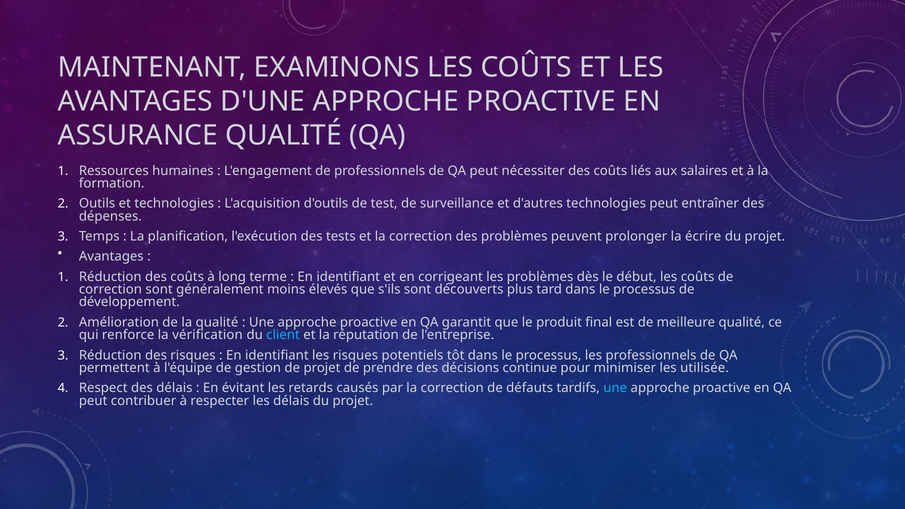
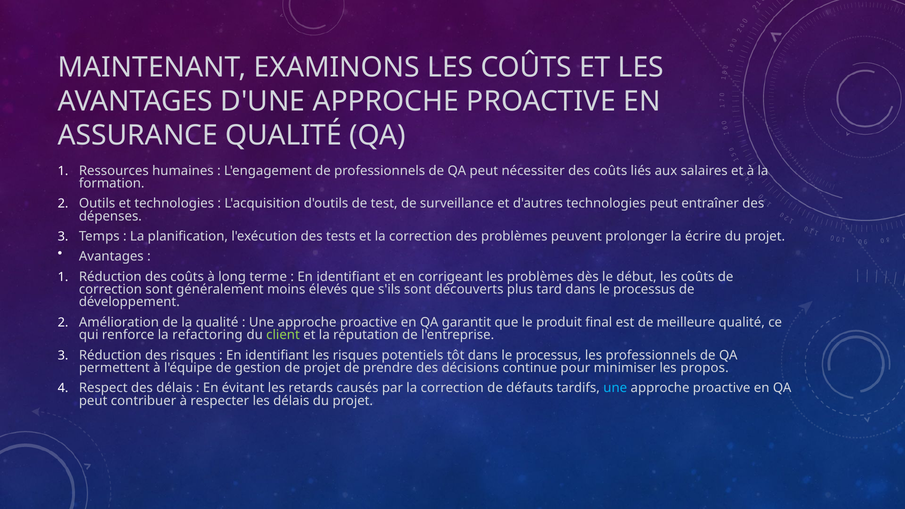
vérification: vérification -> refactoring (207, 335)
client colour: light blue -> light green (283, 335)
utilisée: utilisée -> propos (705, 368)
